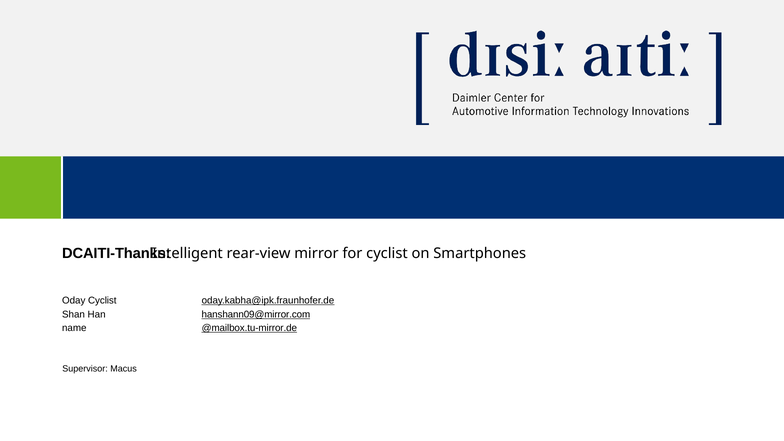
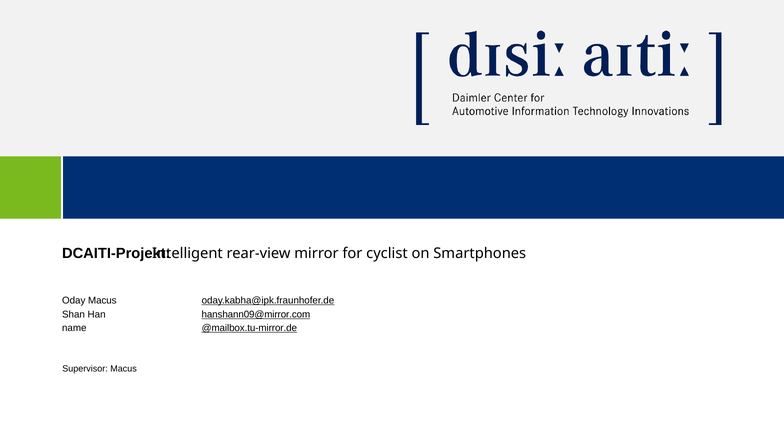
DCAITI-Thanks: DCAITI-Thanks -> DCAITI-Projekt (116, 254)
Oday Cyclist: Cyclist -> Macus (102, 301)
